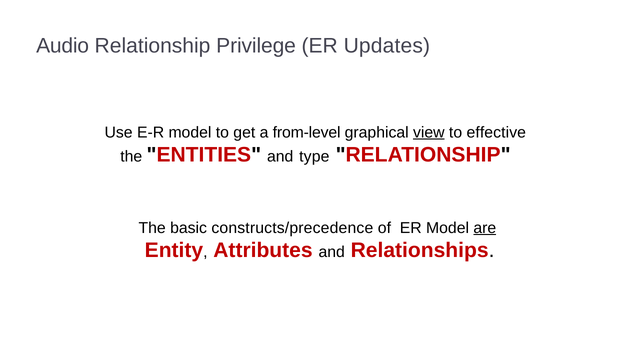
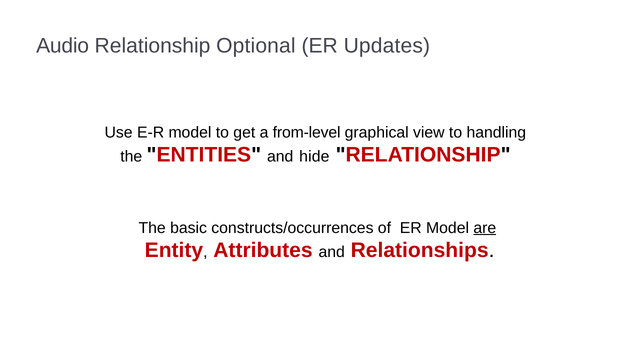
Privilege: Privilege -> Optional (256, 46)
view underline: present -> none (429, 132)
effective: effective -> handling (496, 132)
type: type -> hide (314, 157)
constructs/precedence: constructs/precedence -> constructs/occurrences (292, 228)
